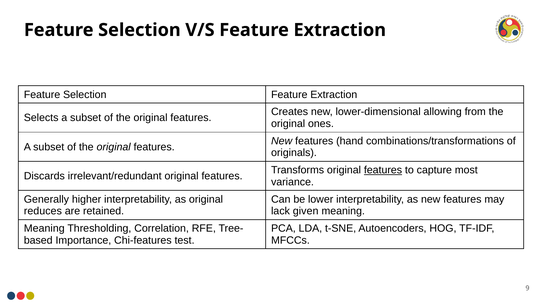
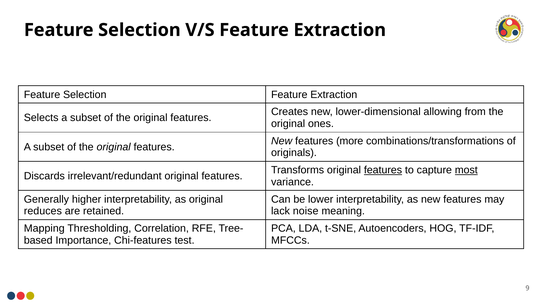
hand: hand -> more (350, 141)
most underline: none -> present (466, 170)
given: given -> noise (306, 211)
Meaning: Meaning -> Mapping (44, 228)
